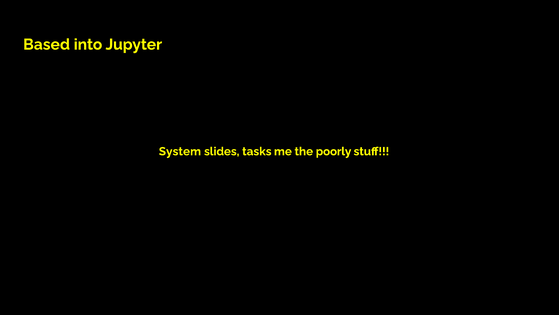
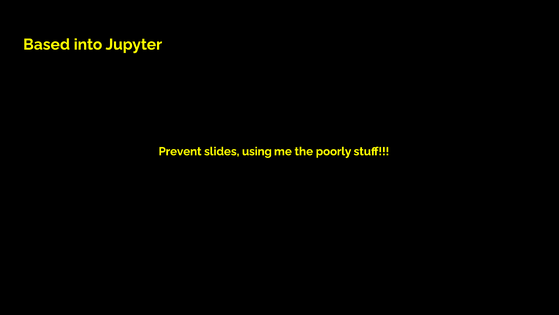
System: System -> Prevent (180, 151)
tasks: tasks -> using (257, 151)
